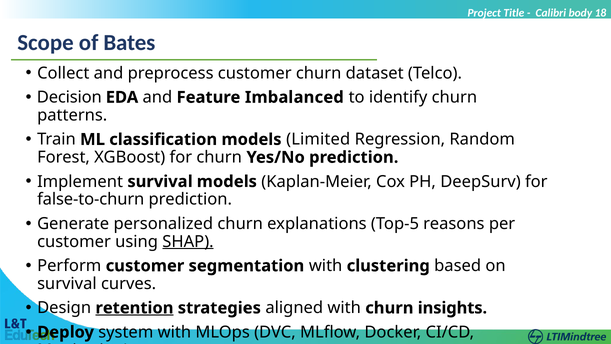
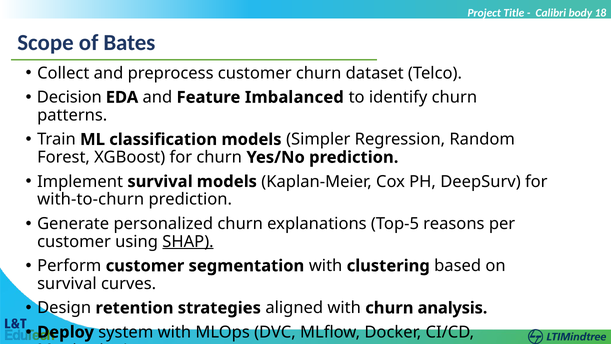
Limited: Limited -> Simpler (318, 139)
false-to-churn: false-to-churn -> with-to-churn (91, 199)
retention underline: present -> none (134, 308)
insights: insights -> analysis (452, 308)
